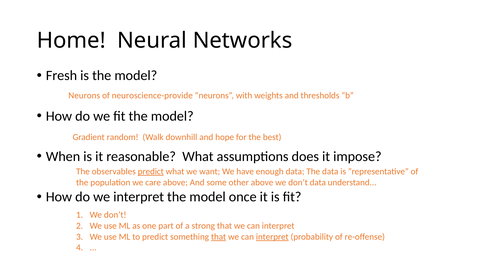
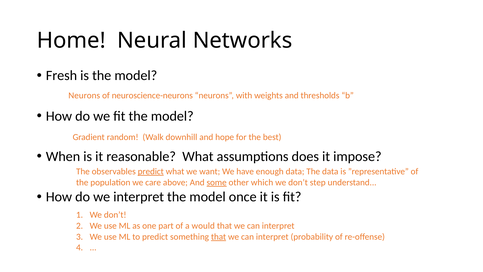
neuroscience-provide: neuroscience-provide -> neuroscience-neurons (152, 95)
some underline: none -> present (217, 182)
other above: above -> which (262, 182)
don’t data: data -> step (318, 182)
strong: strong -> would (203, 226)
interpret underline: present -> none (272, 236)
